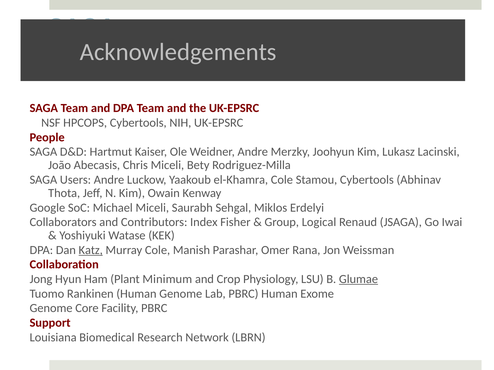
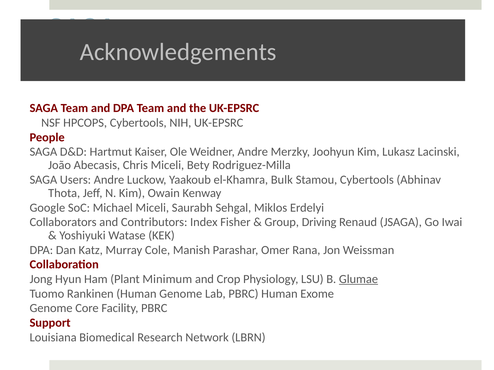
el-Khamra Cole: Cole -> Bulk (282, 180)
Logical: Logical -> Driving (319, 222)
Katz underline: present -> none (91, 250)
